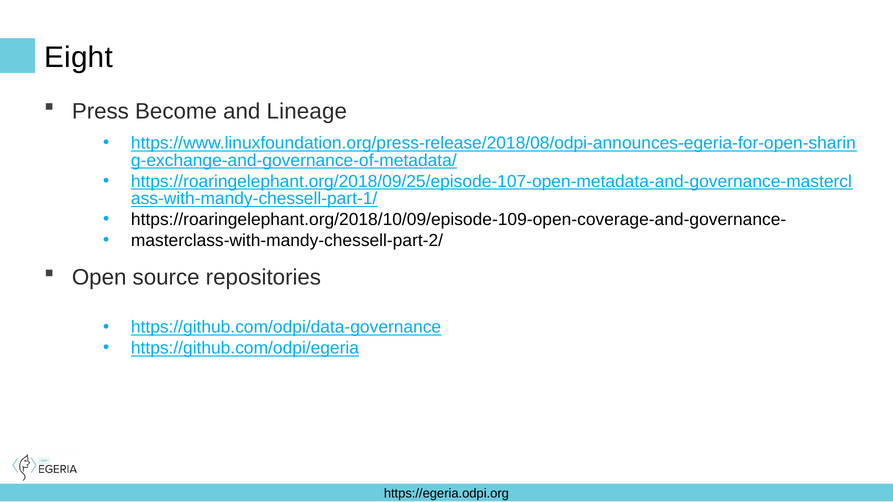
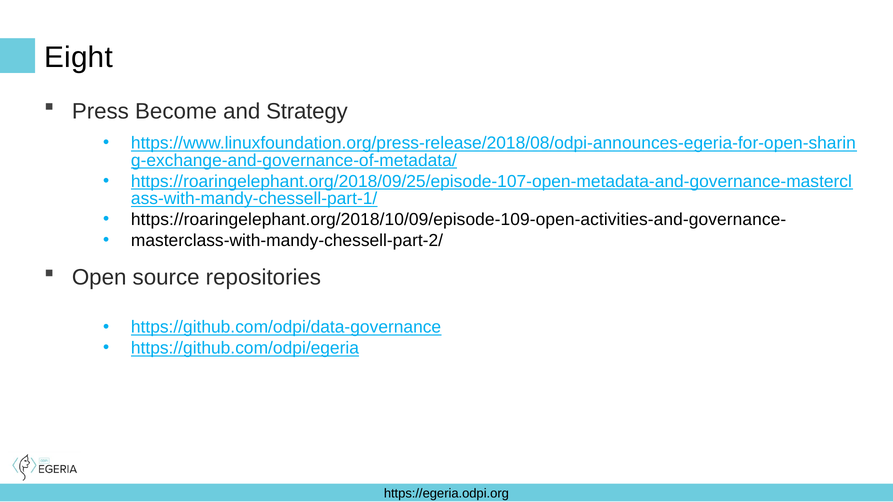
Lineage: Lineage -> Strategy (307, 111)
https://roaringelephant.org/2018/10/09/episode-109-open-coverage-and-governance-: https://roaringelephant.org/2018/10/09/episode-109-open-coverage-and-governance- -> https://roaringelephant.org/2018/10/09/episode-109-open-activities-and-governance- (459, 220)
